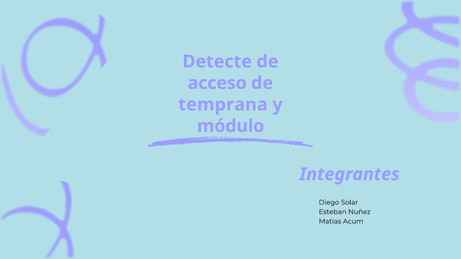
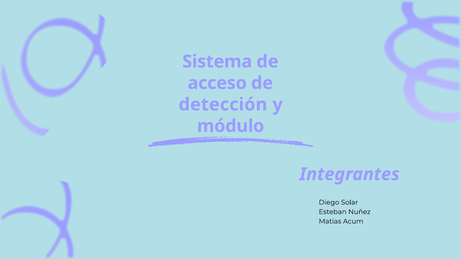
Detecte: Detecte -> Sistema (217, 62)
temprana: temprana -> detección (223, 105)
